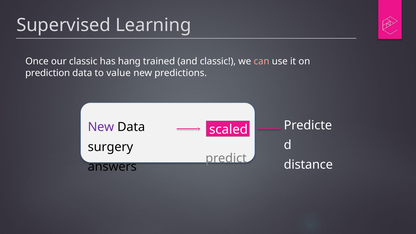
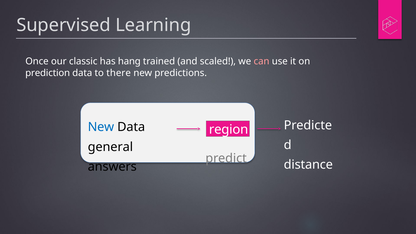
and classic: classic -> scaled (218, 61)
value: value -> there (119, 73)
New colour: purple -> blue (101, 127)
scaled: scaled -> region (229, 130)
surgery: surgery -> general (110, 147)
